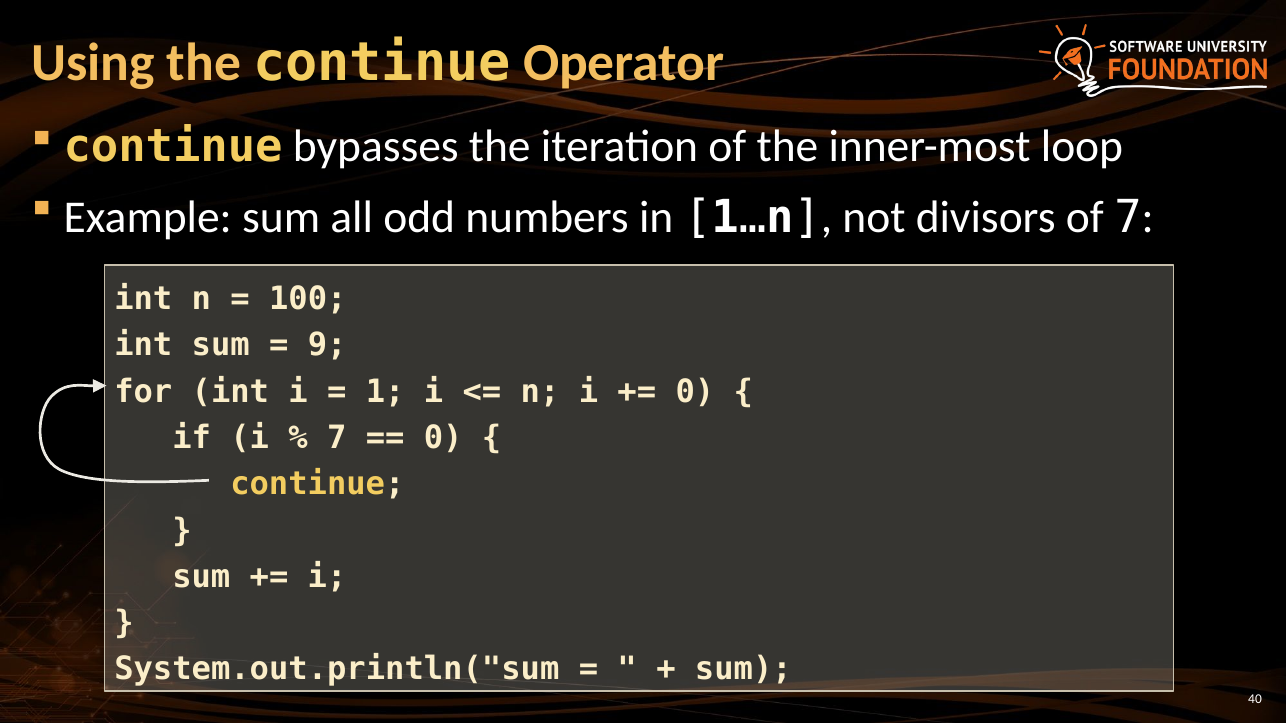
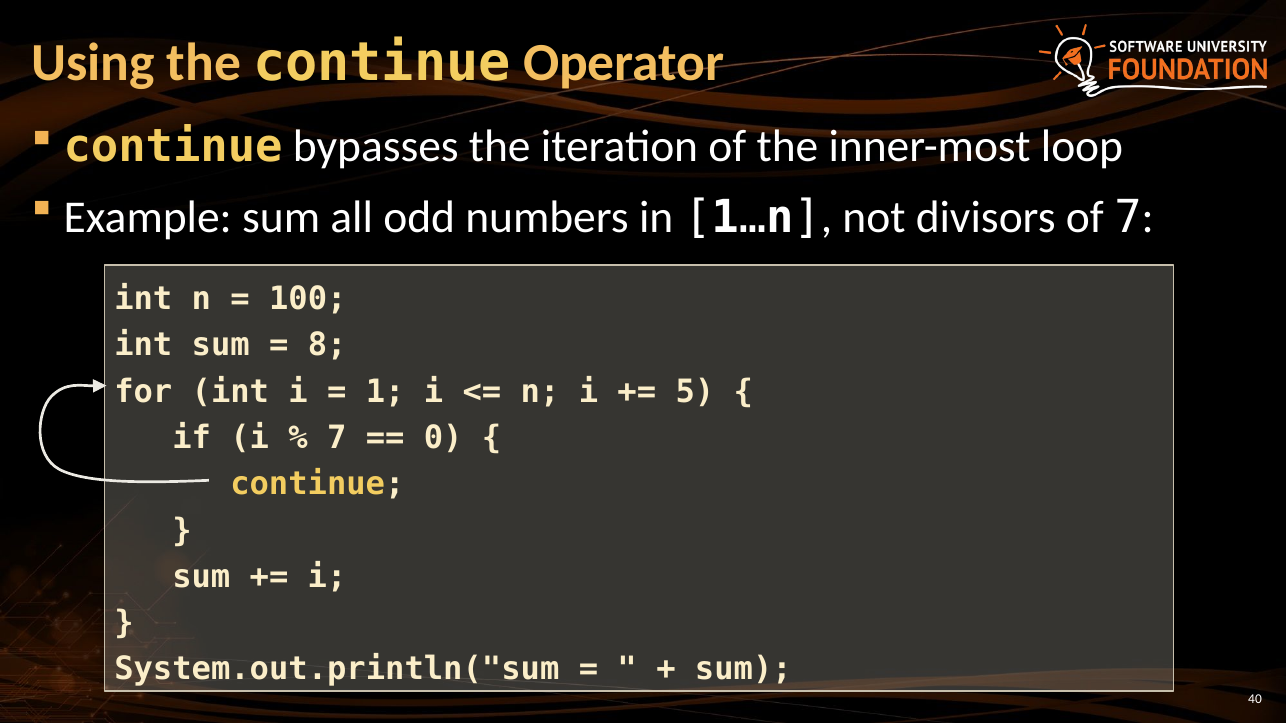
9: 9 -> 8 (327, 346)
0: 0 -> 5 (695, 392)
